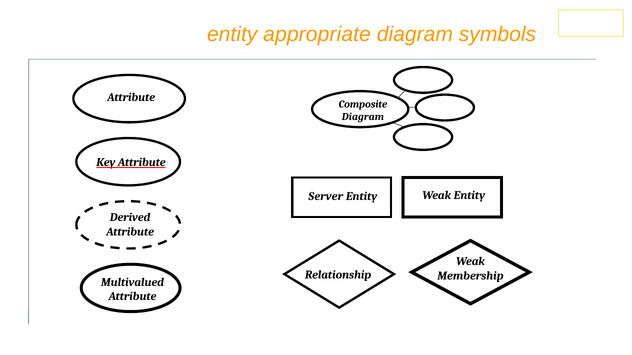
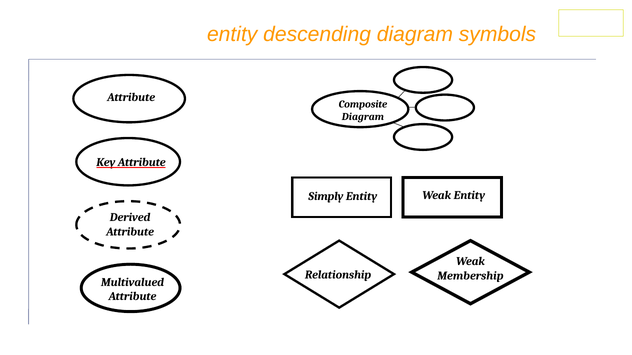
appropriate: appropriate -> descending (317, 34)
Server: Server -> Simply (326, 196)
